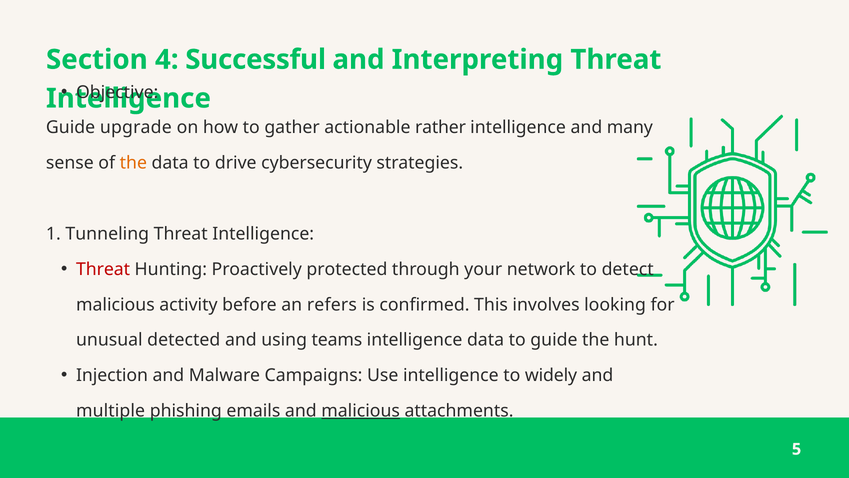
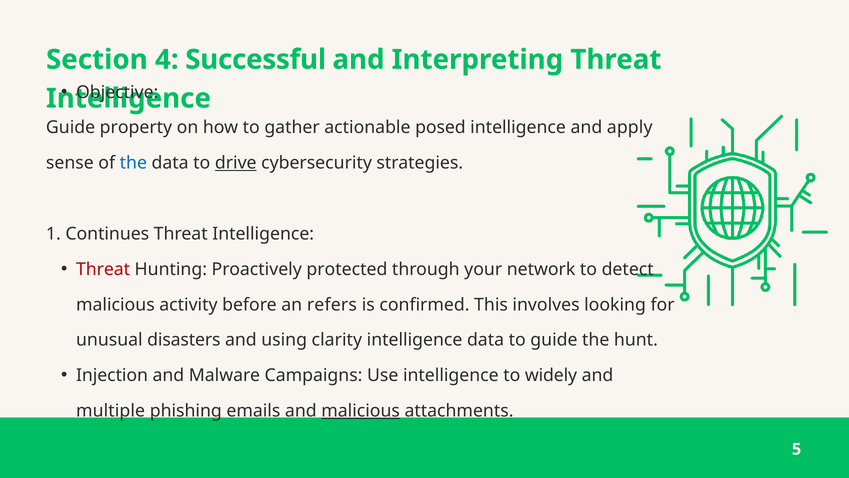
upgrade: upgrade -> property (136, 128)
rather: rather -> posed (440, 128)
many: many -> apply (630, 128)
the colour: orange -> blue (133, 163)
drive underline: none -> present (236, 163)
Tunneling: Tunneling -> Continues (107, 234)
detected: detected -> disasters (184, 340)
teams: teams -> clarity (337, 340)
